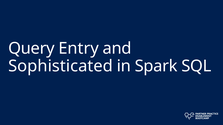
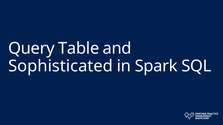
Entry: Entry -> Table (79, 49)
